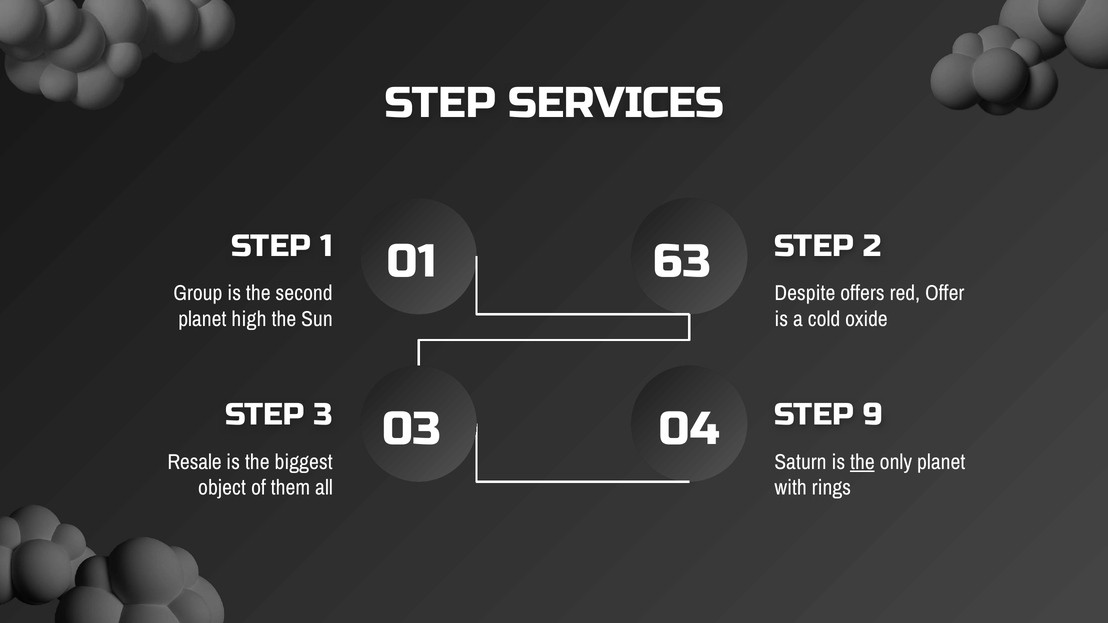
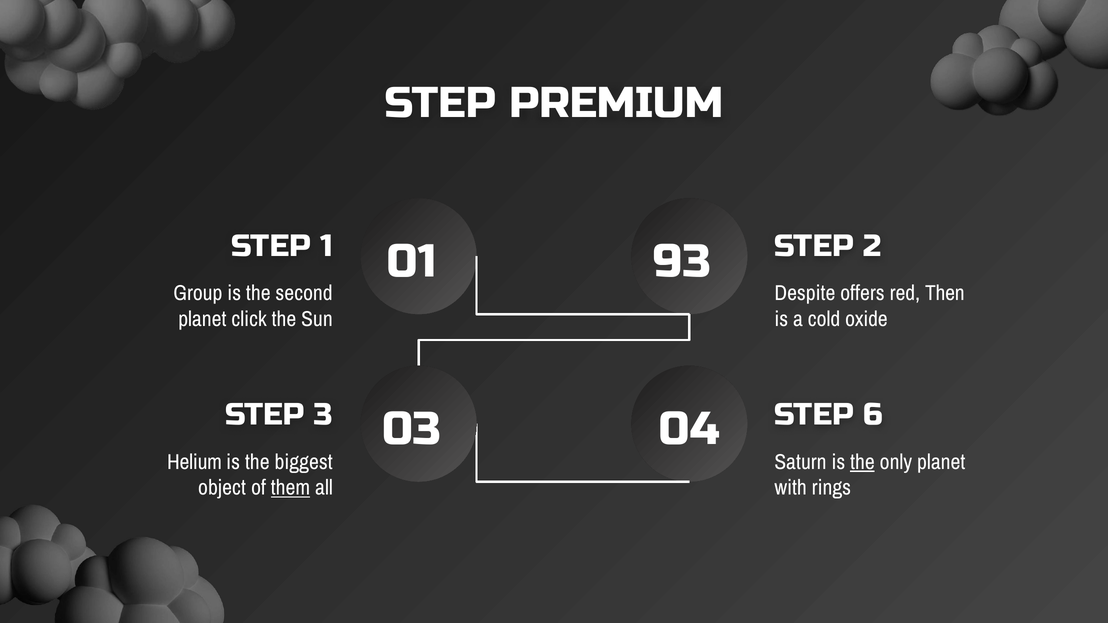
SERVICES: SERVICES -> PREMIUM (616, 103)
63: 63 -> 93 (682, 261)
Offer: Offer -> Then (945, 293)
high: high -> click (249, 319)
9: 9 -> 6 (873, 415)
Resale: Resale -> Helium (195, 462)
them underline: none -> present (290, 488)
